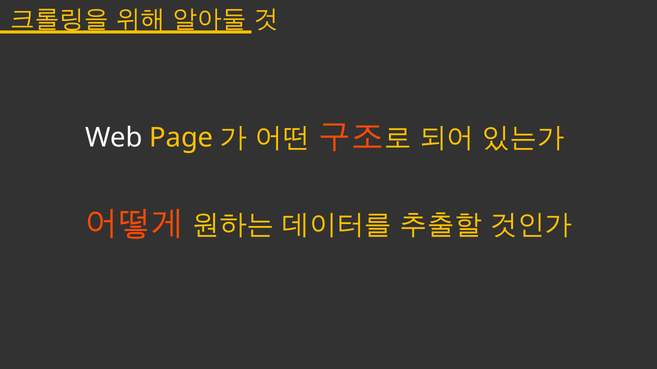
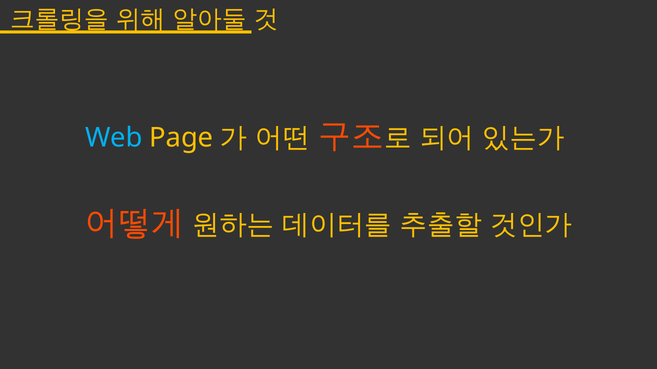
Web colour: white -> light blue (114, 138)
